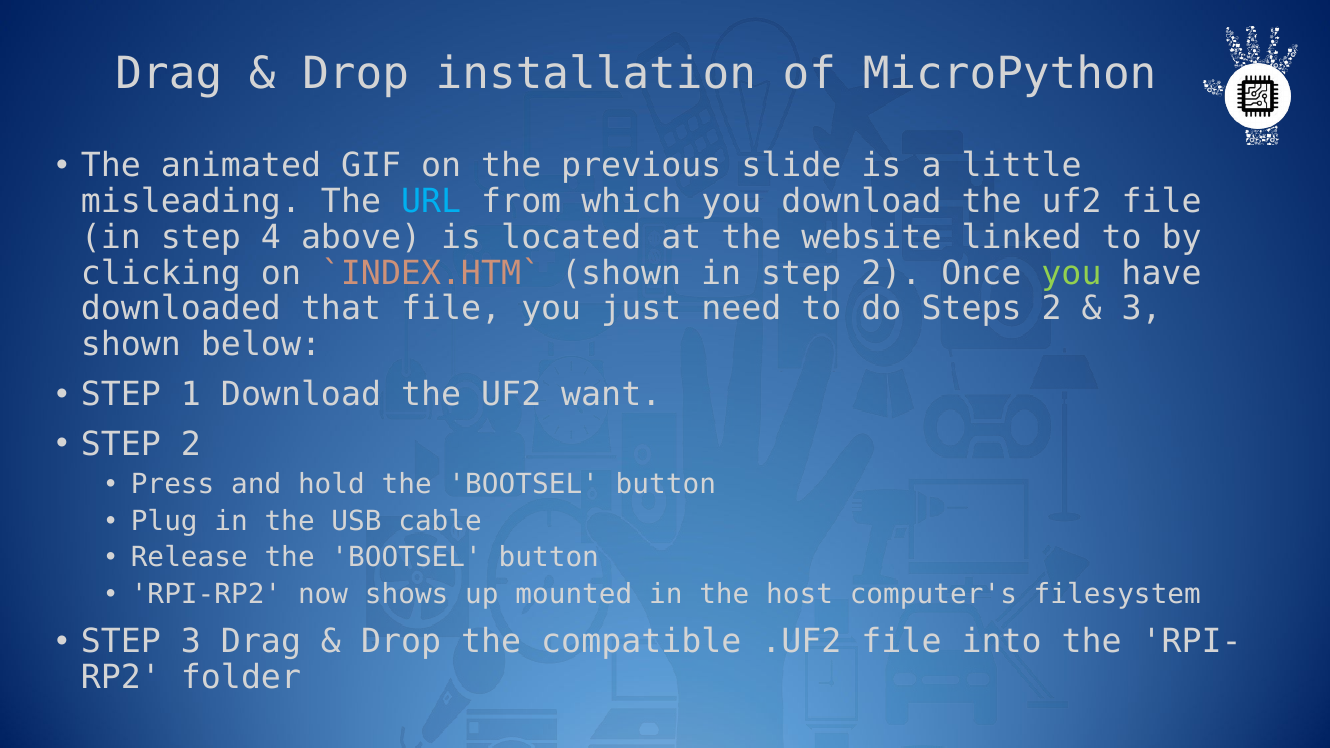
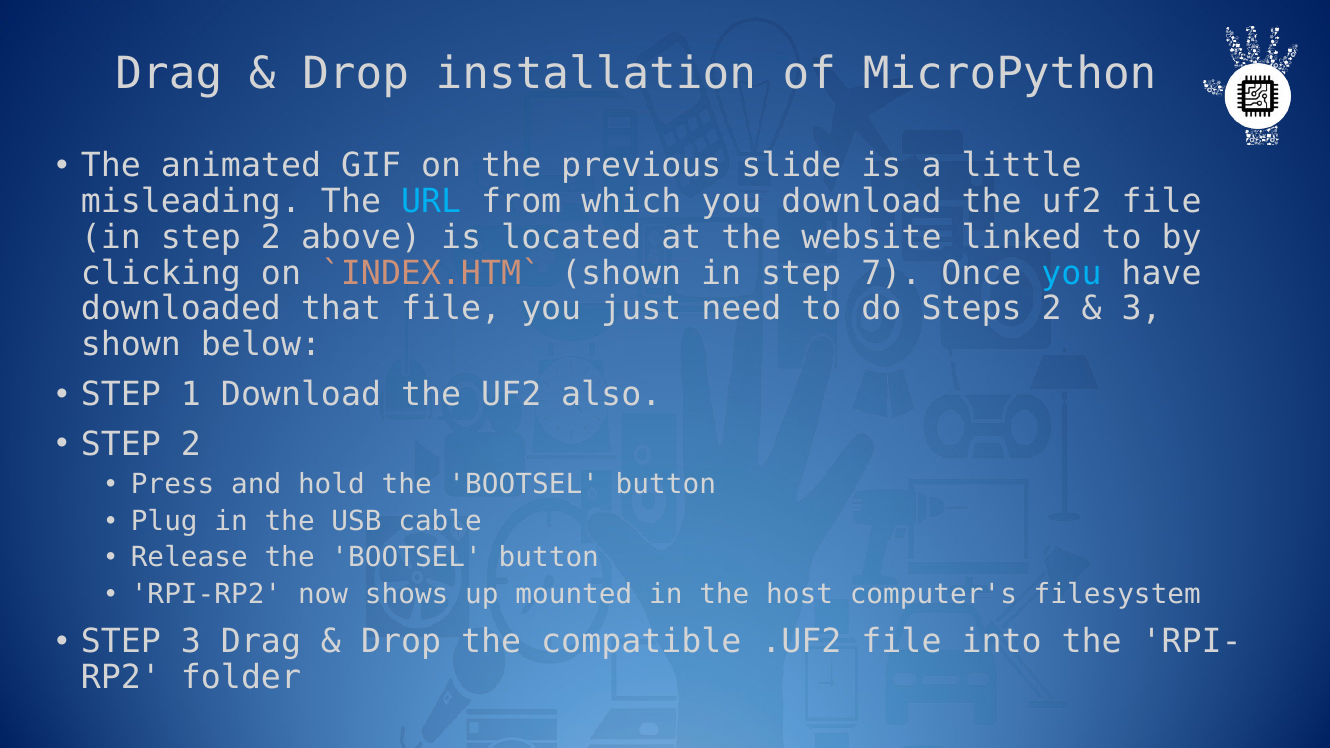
in step 4: 4 -> 2 (271, 237)
in step 2: 2 -> 7 (891, 273)
you colour: light green -> light blue (1071, 273)
want: want -> also (611, 395)
